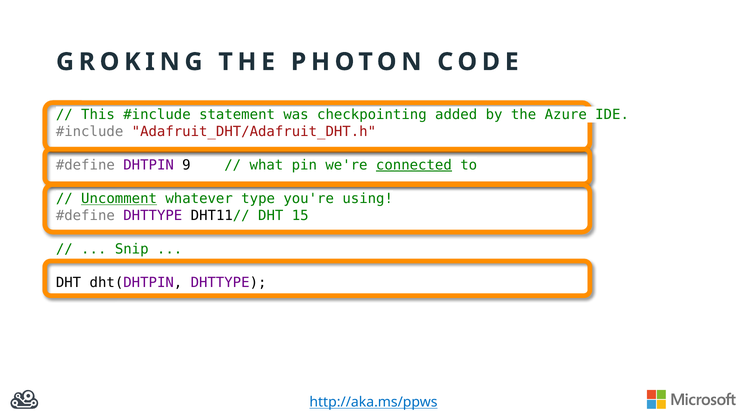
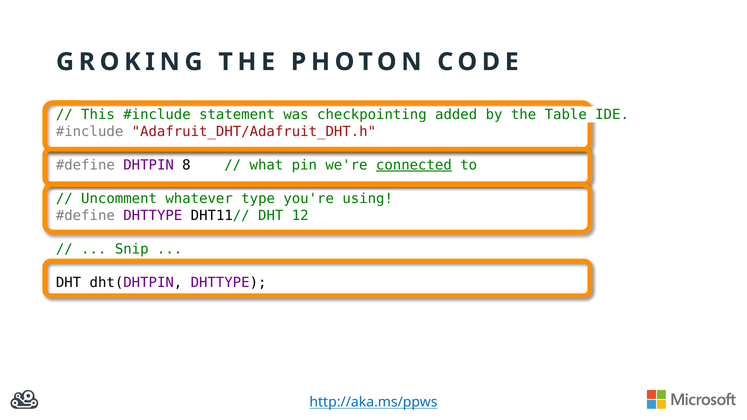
Azure: Azure -> Table (566, 115)
9: 9 -> 8 (186, 165)
Uncomment underline: present -> none (119, 199)
15: 15 -> 12 (300, 216)
